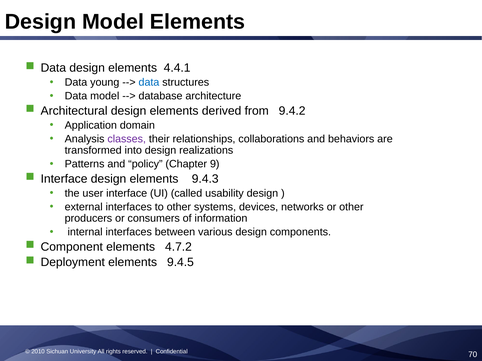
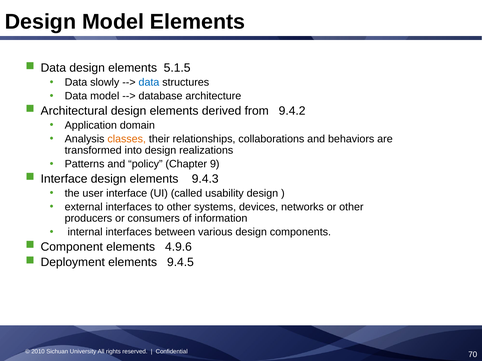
4.4.1: 4.4.1 -> 5.1.5 (177, 68)
young: young -> slowly (105, 83)
classes colour: purple -> orange (127, 139)
4.7.2: 4.7.2 -> 4.9.6 (178, 247)
